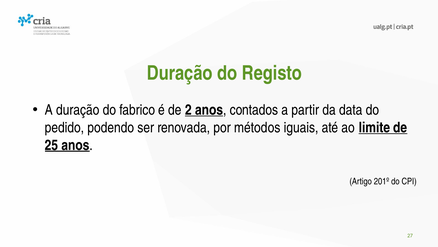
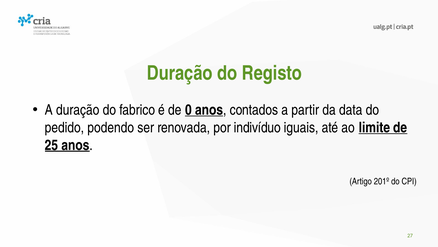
2: 2 -> 0 (188, 110)
métodos: métodos -> indivíduo (257, 127)
